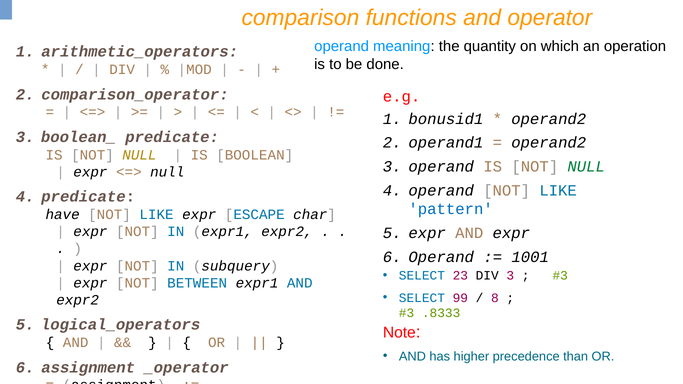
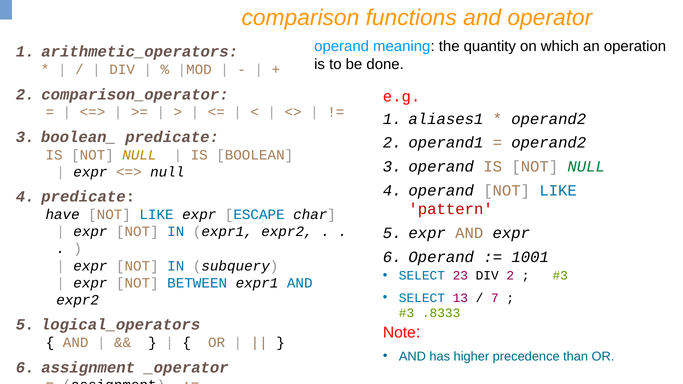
bonusid1: bonusid1 -> aliases1 (446, 119)
pattern colour: blue -> red (451, 209)
DIV 3: 3 -> 2 (510, 276)
99: 99 -> 13 (460, 298)
8: 8 -> 7 (495, 298)
